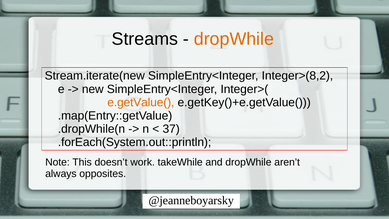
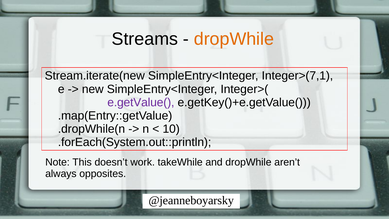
Integer>(8,2: Integer>(8,2 -> Integer>(7,1 (297, 76)
e.getValue( colour: orange -> purple (141, 102)
37: 37 -> 10 (171, 129)
